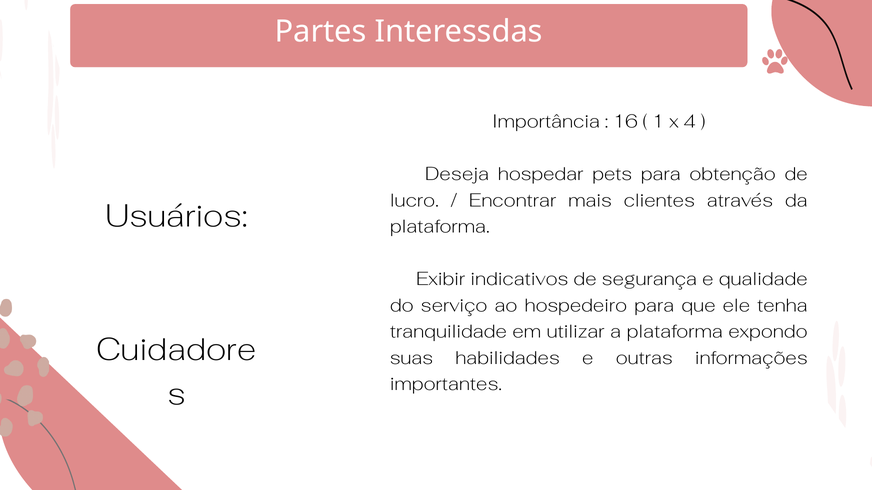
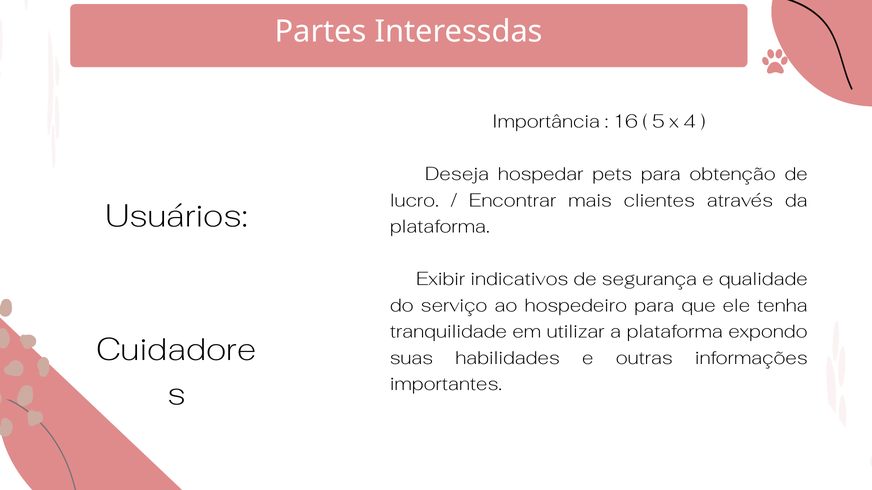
1: 1 -> 5 (658, 122)
